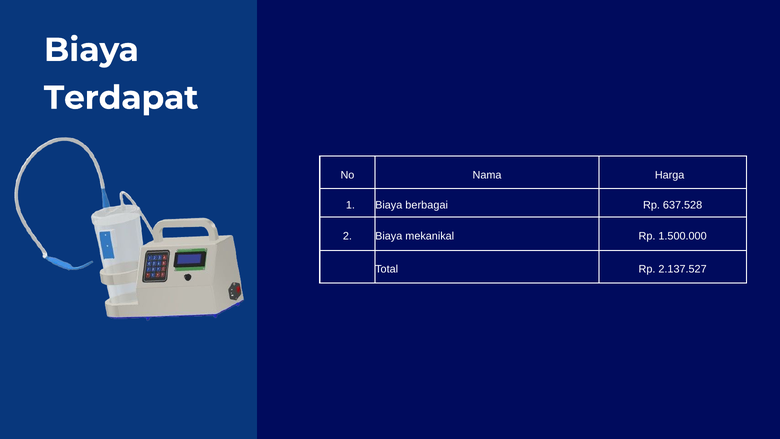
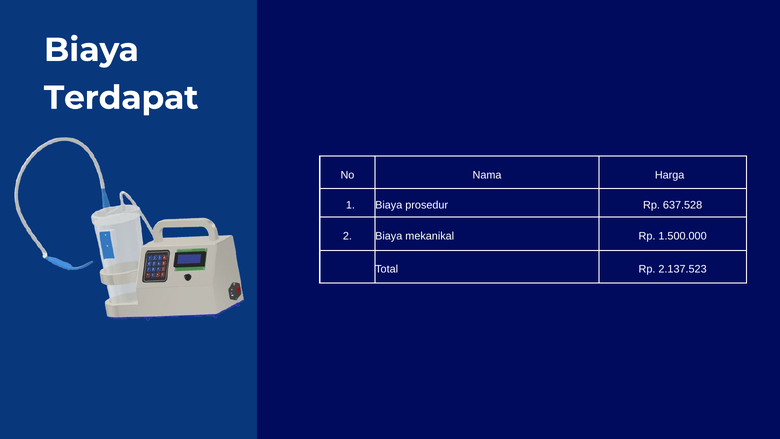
berbagai: berbagai -> prosedur (427, 205)
2.137.527: 2.137.527 -> 2.137.523 (683, 269)
